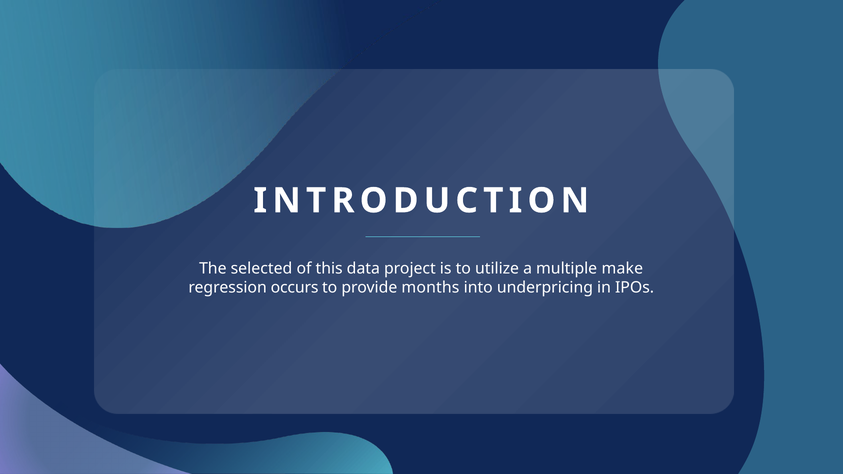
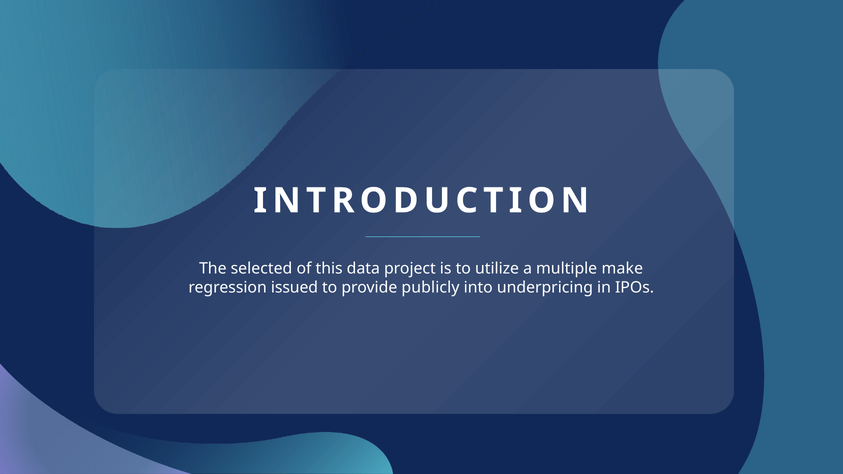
occurs: occurs -> issued (295, 288)
months: months -> publicly (430, 288)
